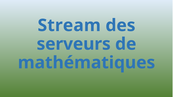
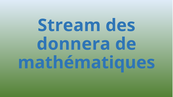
serveurs: serveurs -> donnera (74, 44)
